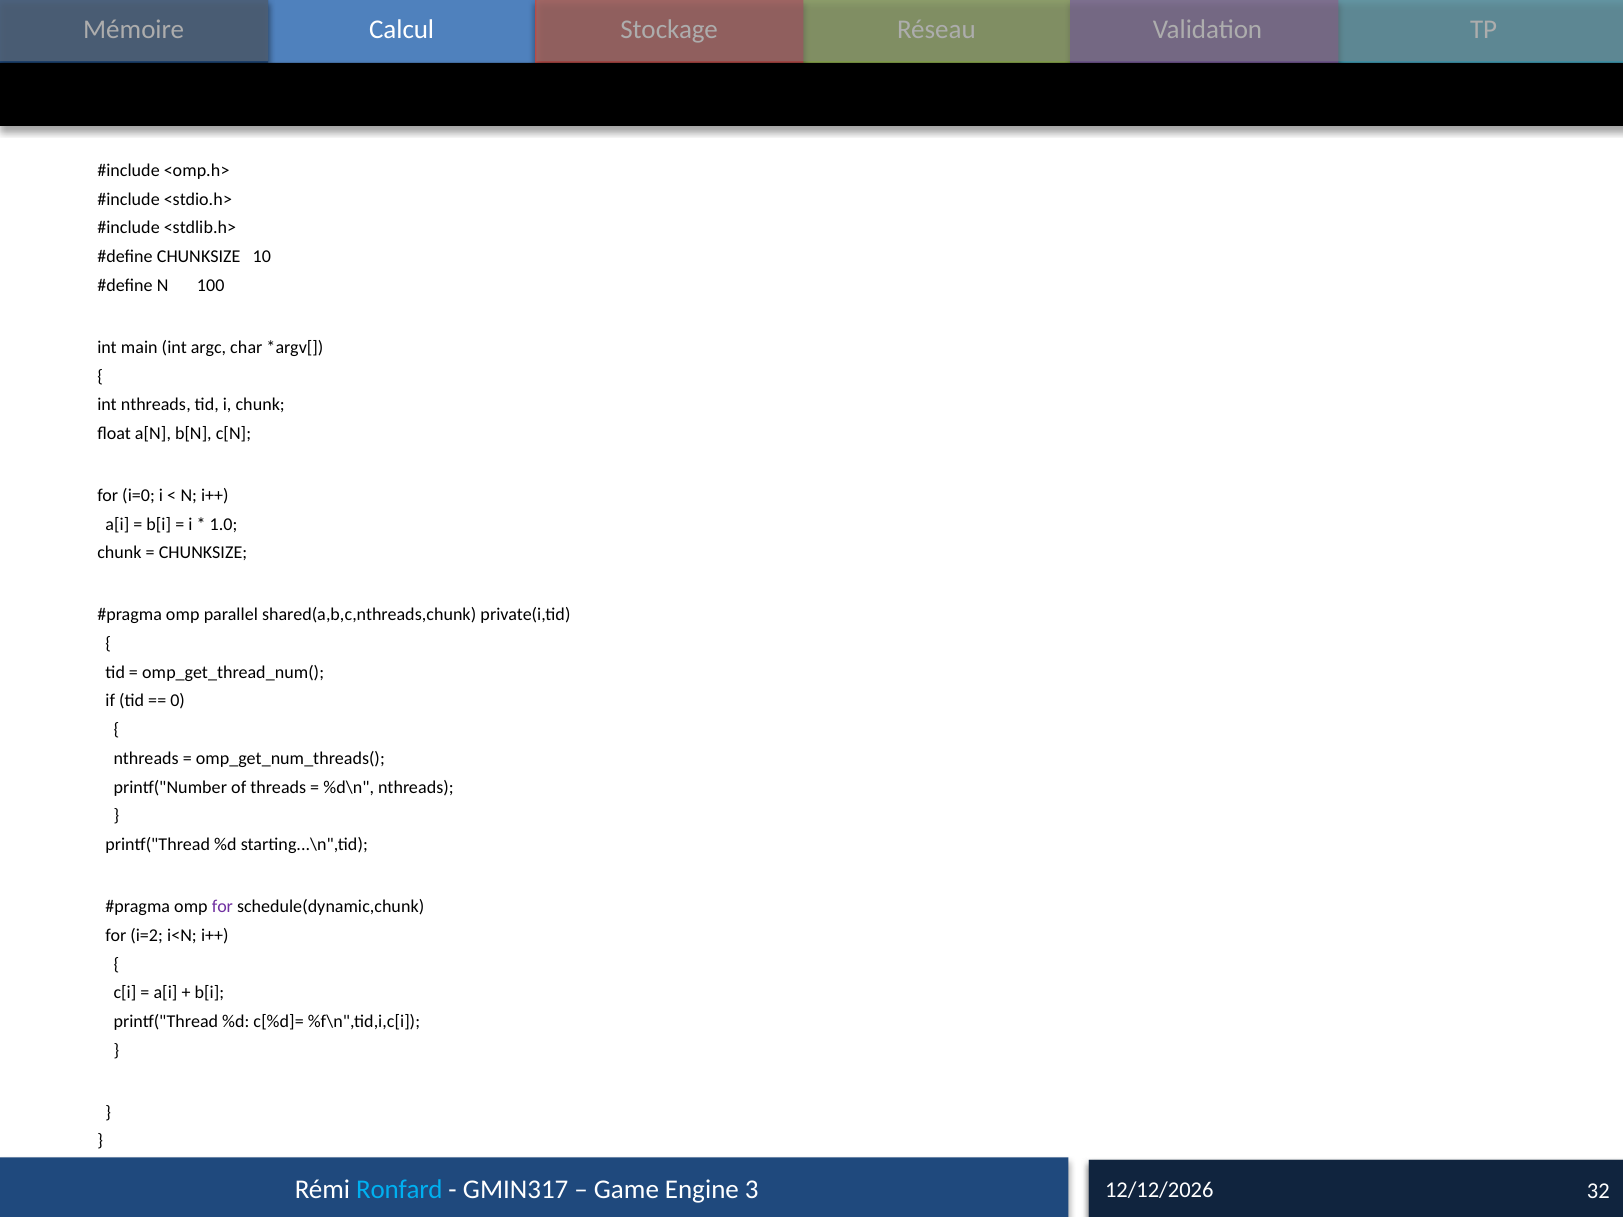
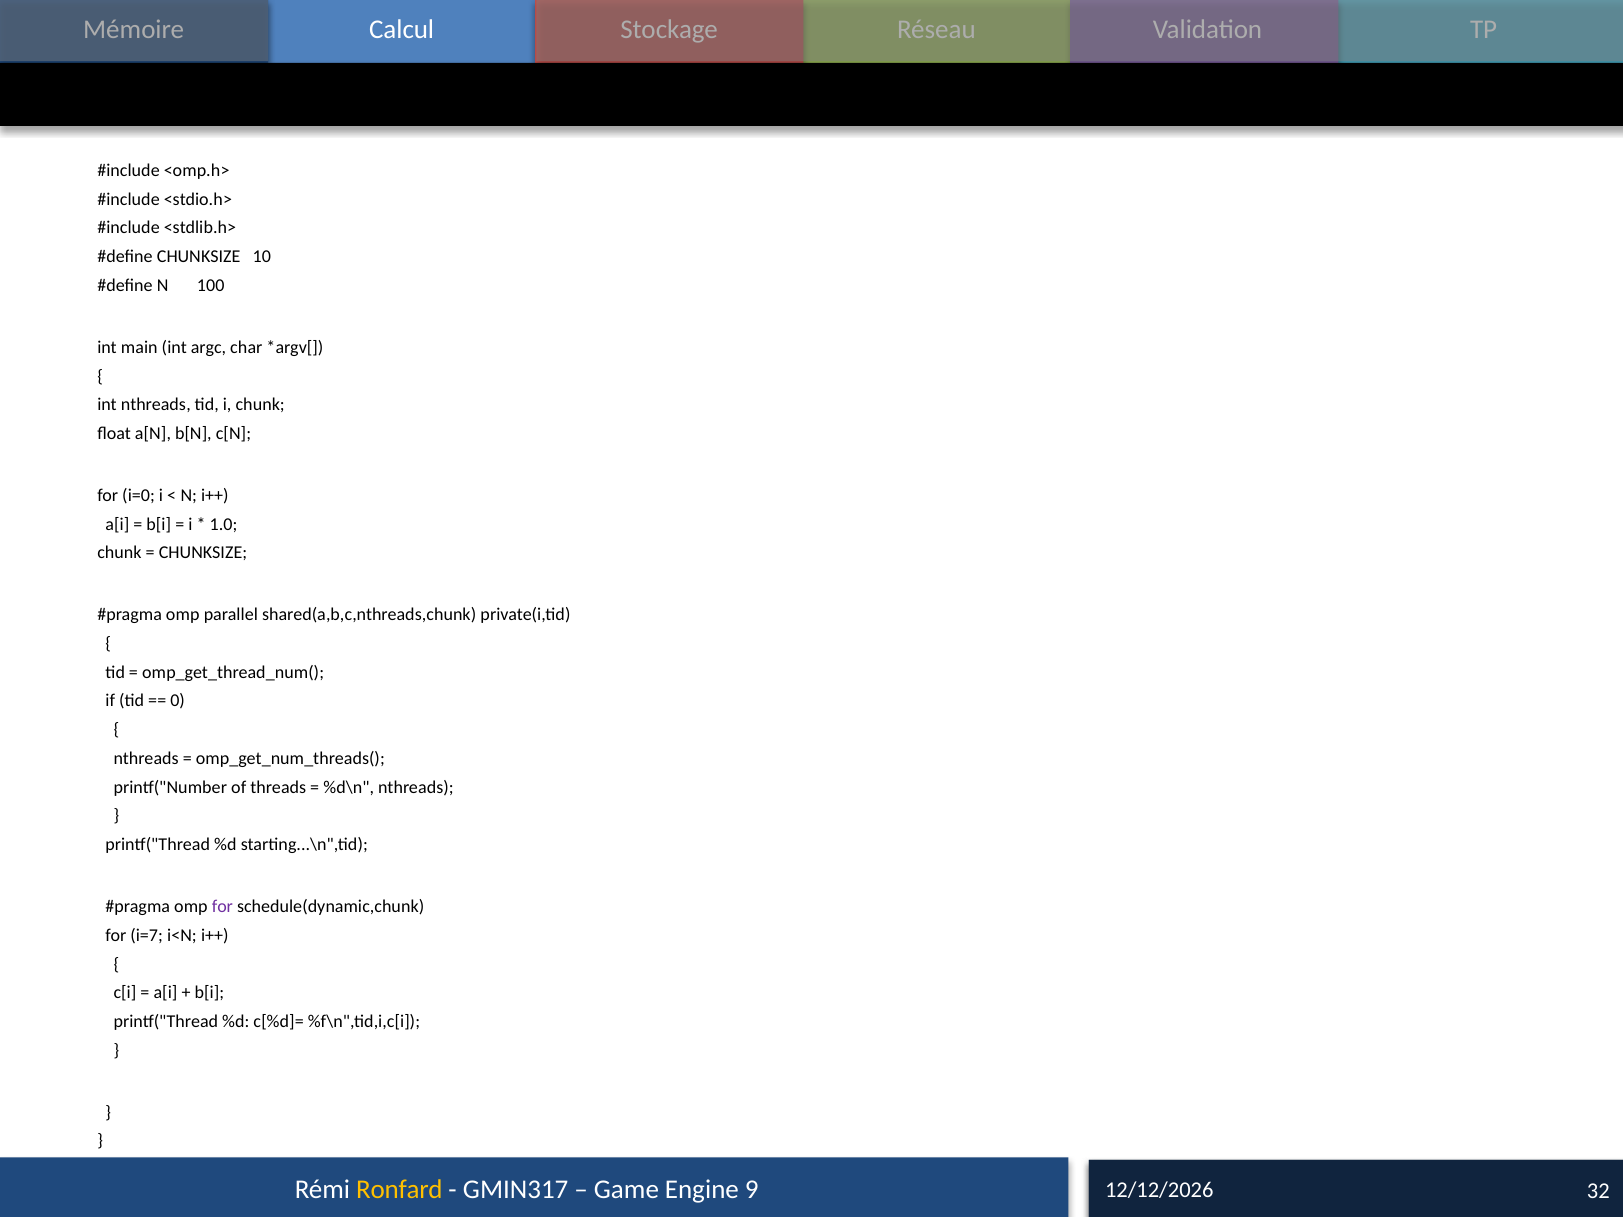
i=2: i=2 -> i=7 (147, 936)
Ronfard colour: light blue -> yellow (399, 1190)
3: 3 -> 9 (752, 1190)
